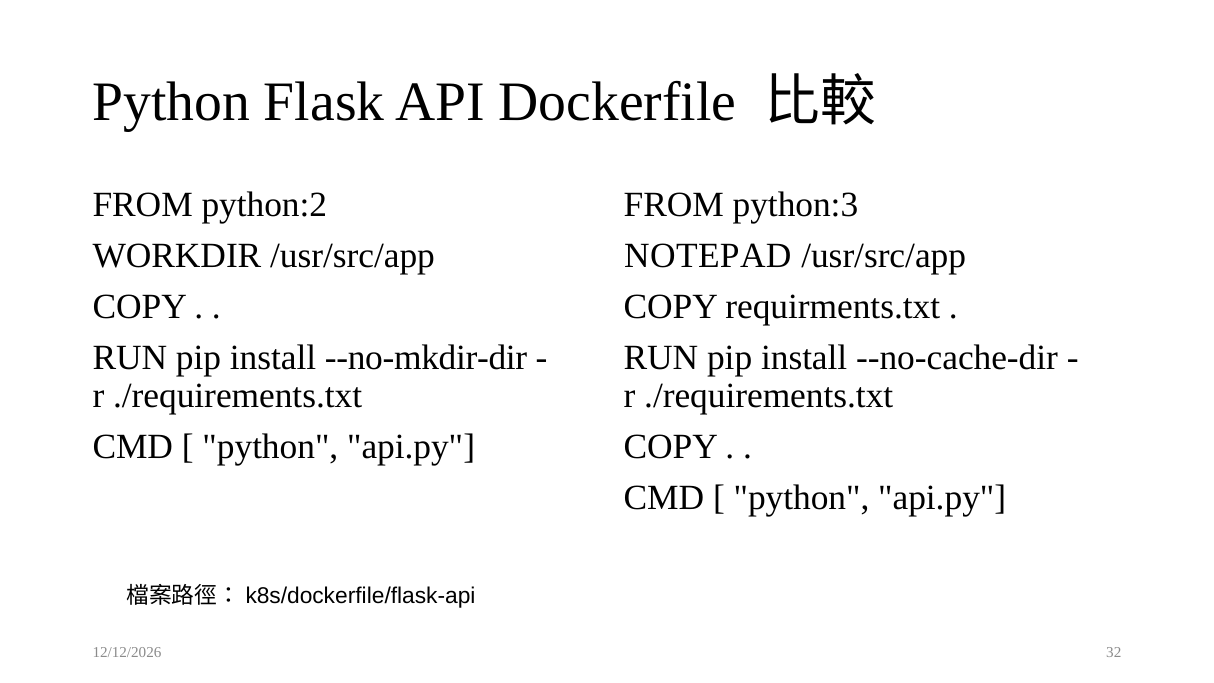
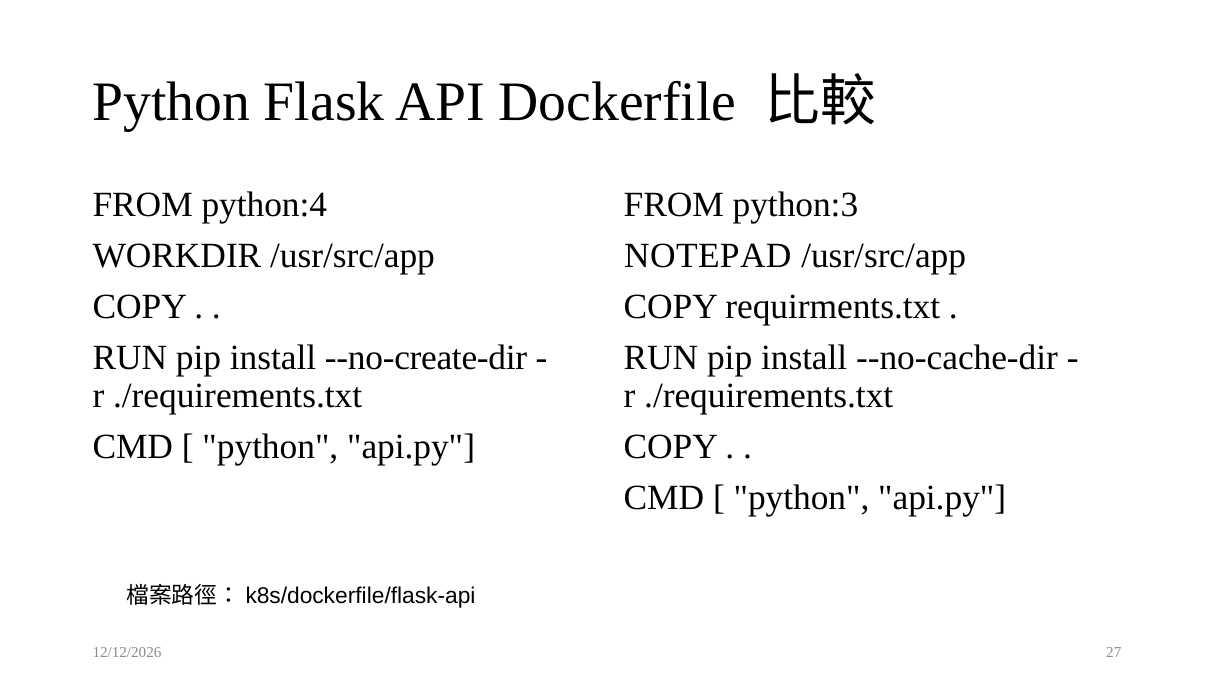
python:2: python:2 -> python:4 (264, 205)
--no-mkdir-dir: --no-mkdir-dir -> --no-create-dir (426, 358)
32: 32 -> 27 (1114, 652)
